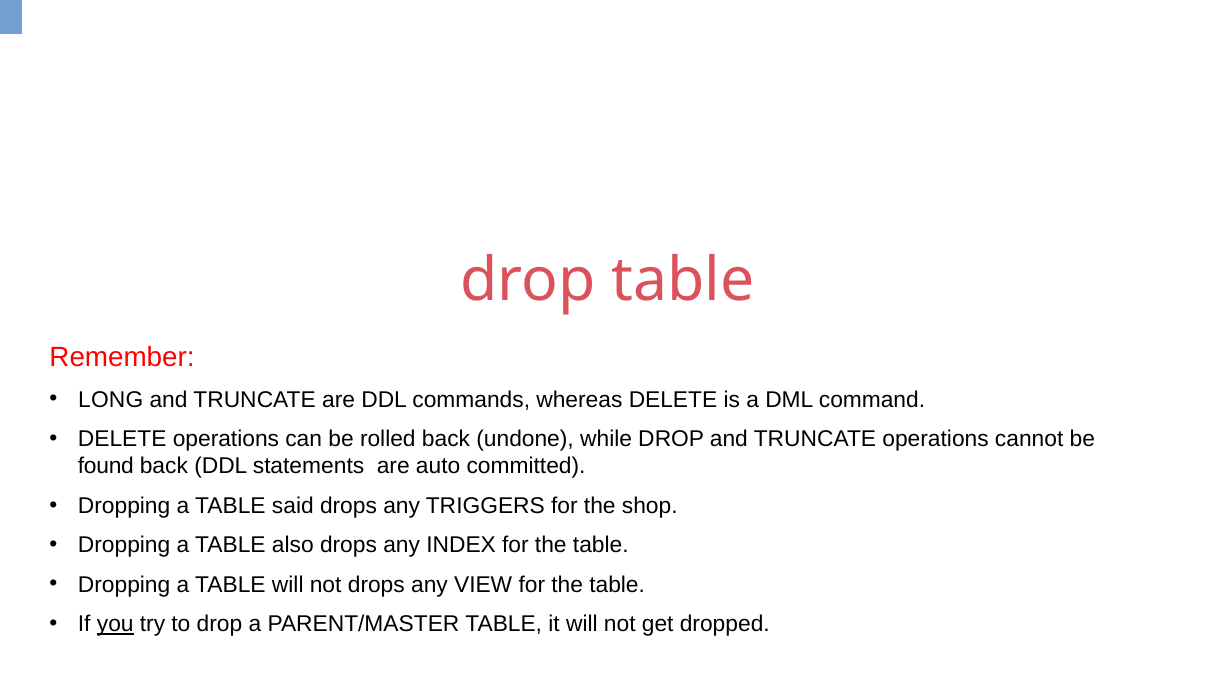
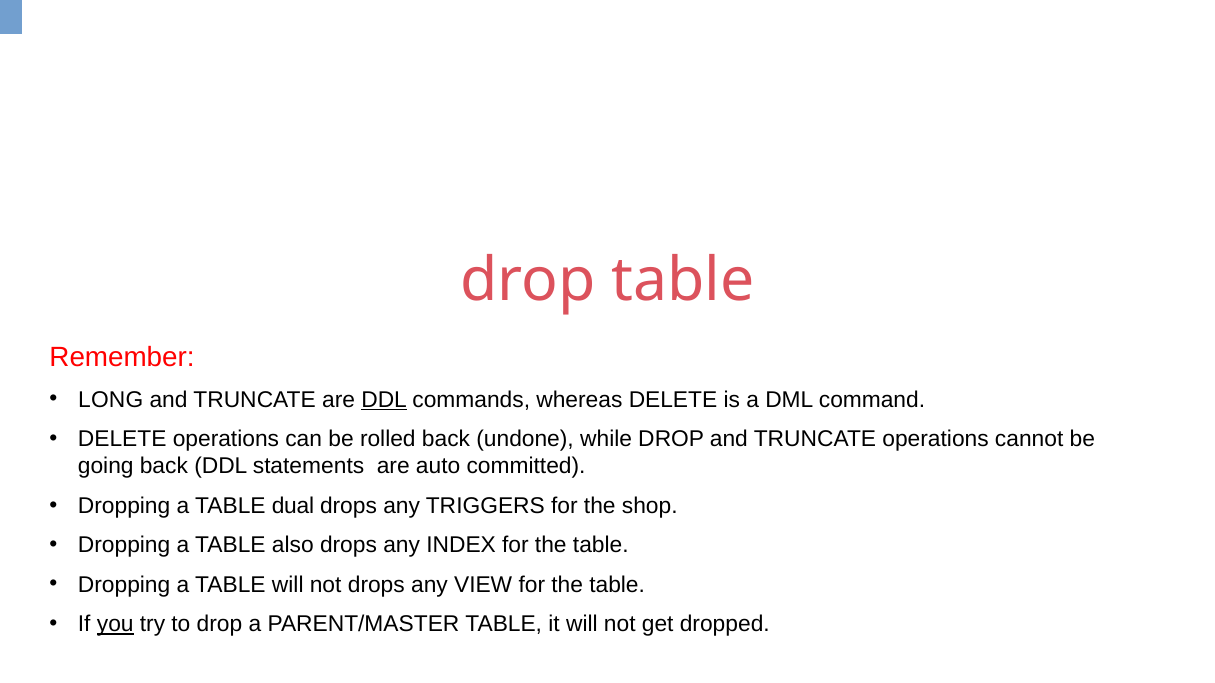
DDL underline: none -> present (384, 400)
found: found -> going (106, 467)
said: said -> dual (293, 506)
